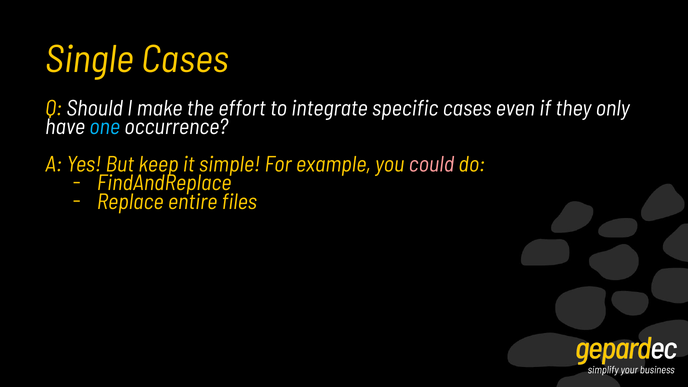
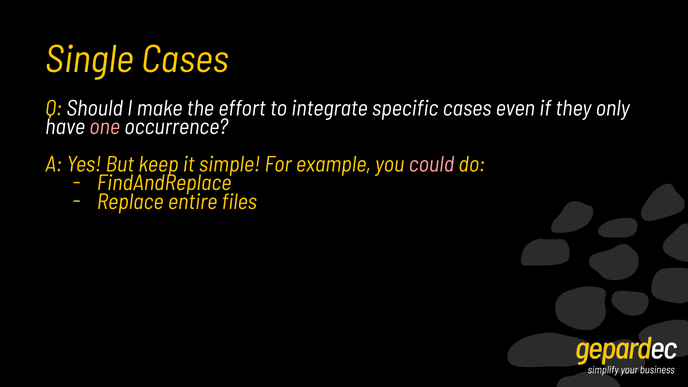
one colour: light blue -> pink (105, 127)
